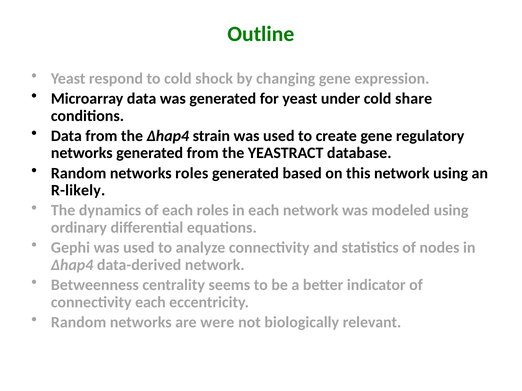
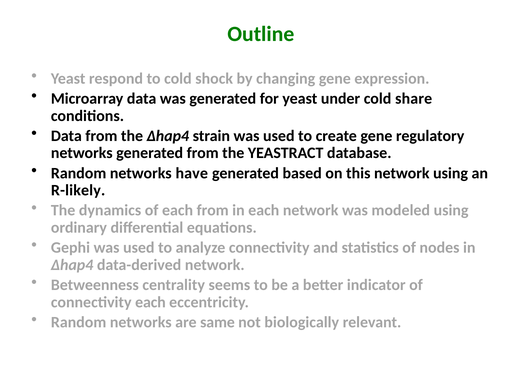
networks roles: roles -> have (192, 173)
each roles: roles -> from (213, 211)
were: were -> same (217, 323)
